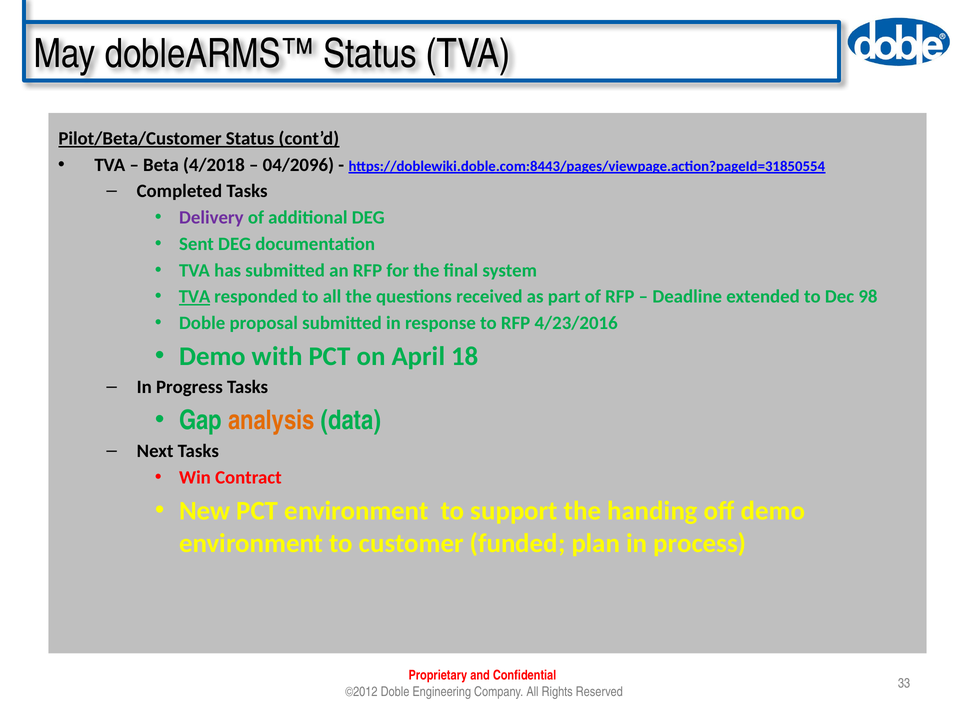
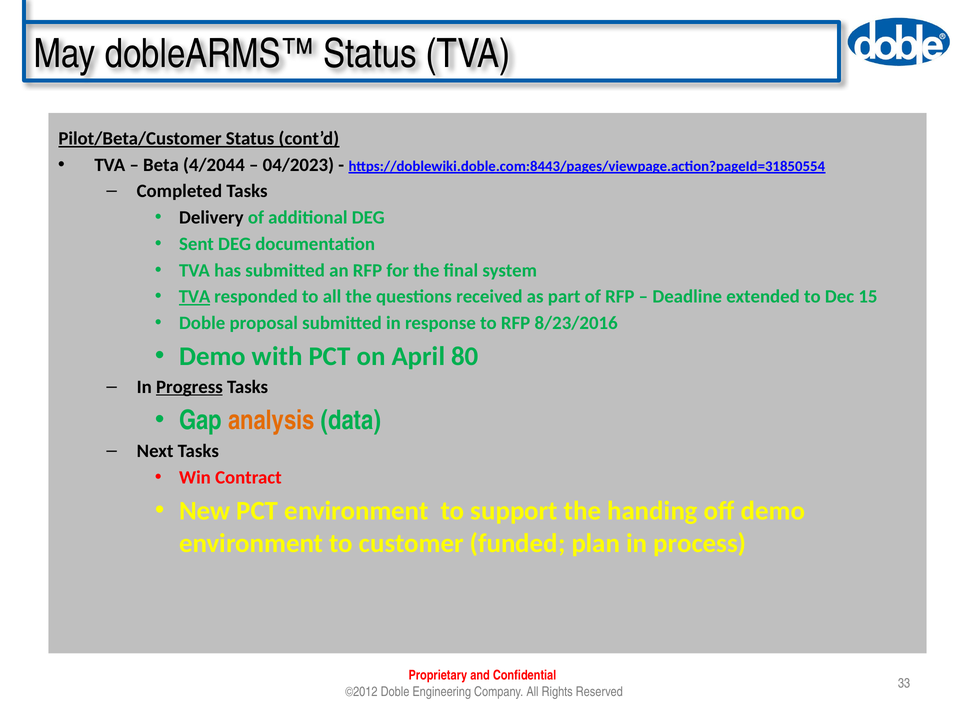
4/2018: 4/2018 -> 4/2044 (214, 165)
04/2096: 04/2096 -> 04/2023 (298, 165)
Delivery colour: purple -> black (211, 218)
98: 98 -> 15 (868, 297)
4/23/2016: 4/23/2016 -> 8/23/2016 (576, 323)
18: 18 -> 80 (465, 356)
Progress underline: none -> present (189, 387)
